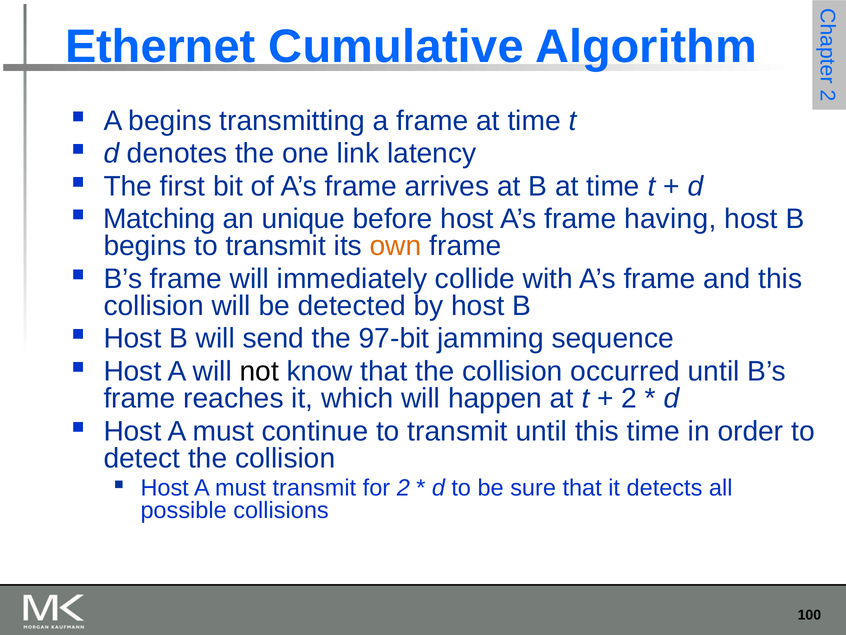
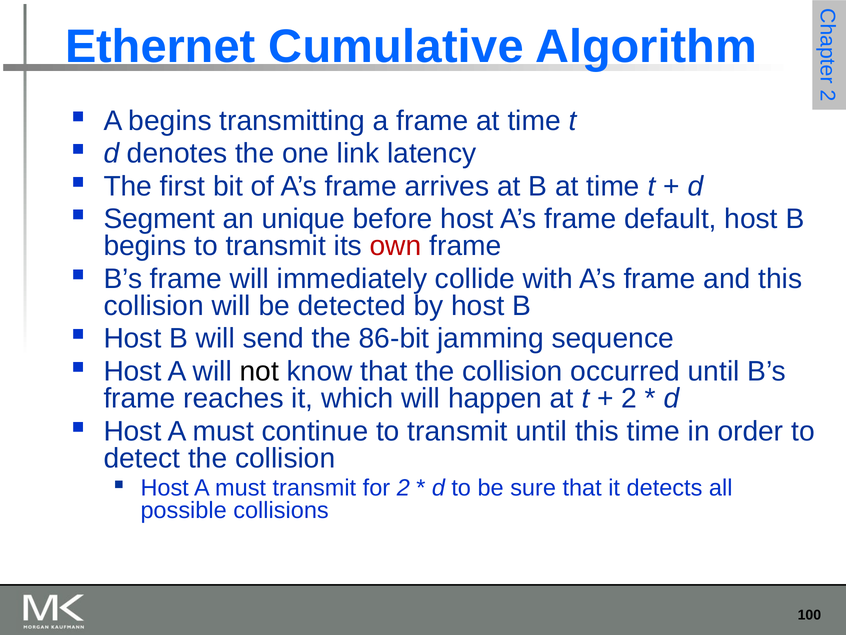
Matching: Matching -> Segment (159, 219)
having: having -> default (670, 219)
own colour: orange -> red (396, 246)
97-bit: 97-bit -> 86-bit (394, 338)
